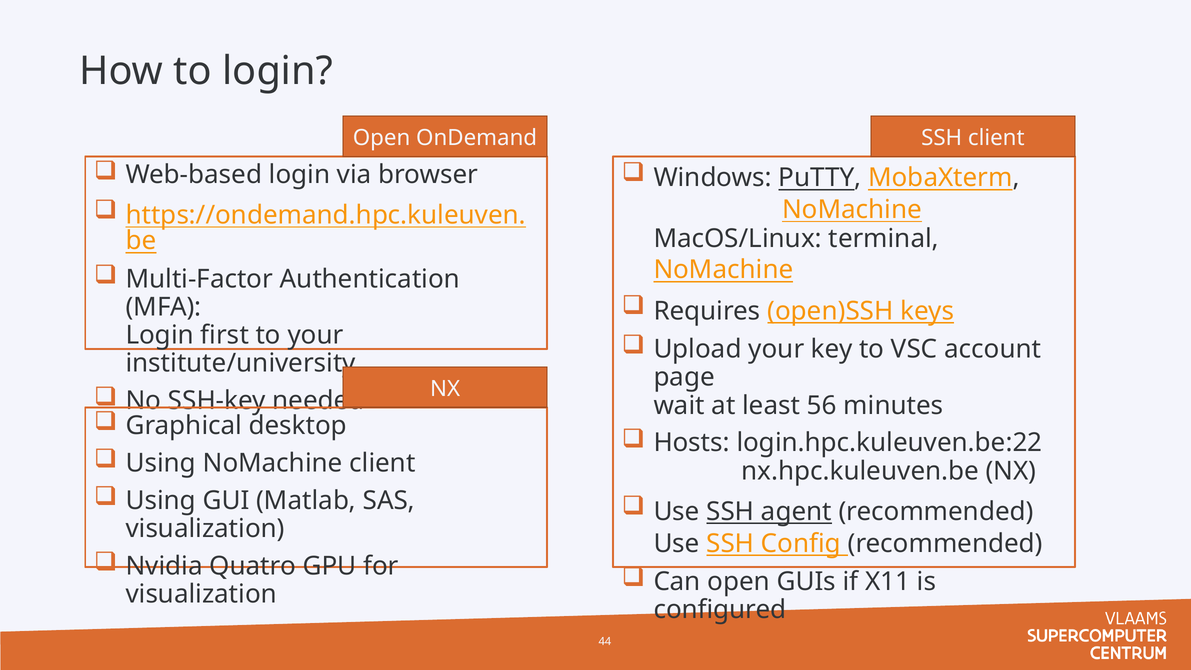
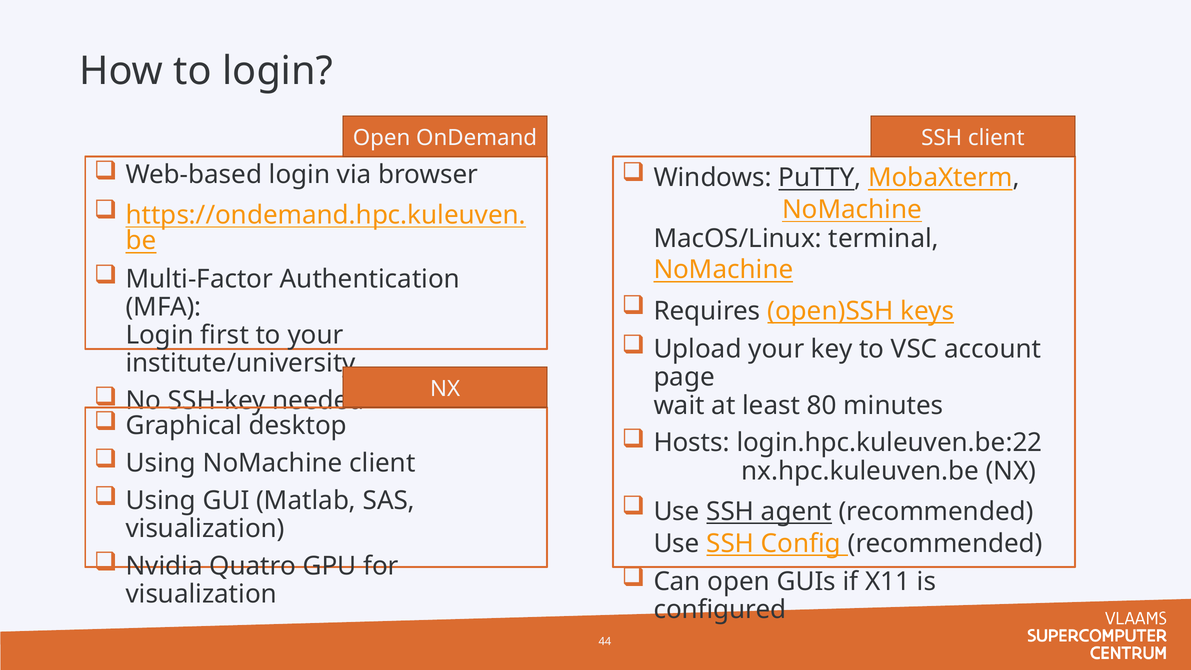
56: 56 -> 80 (822, 405)
